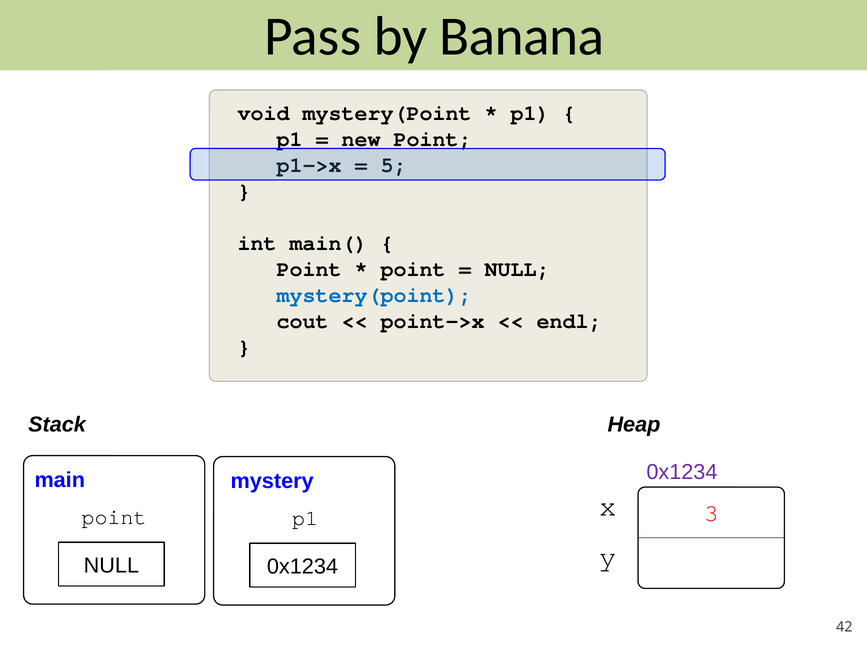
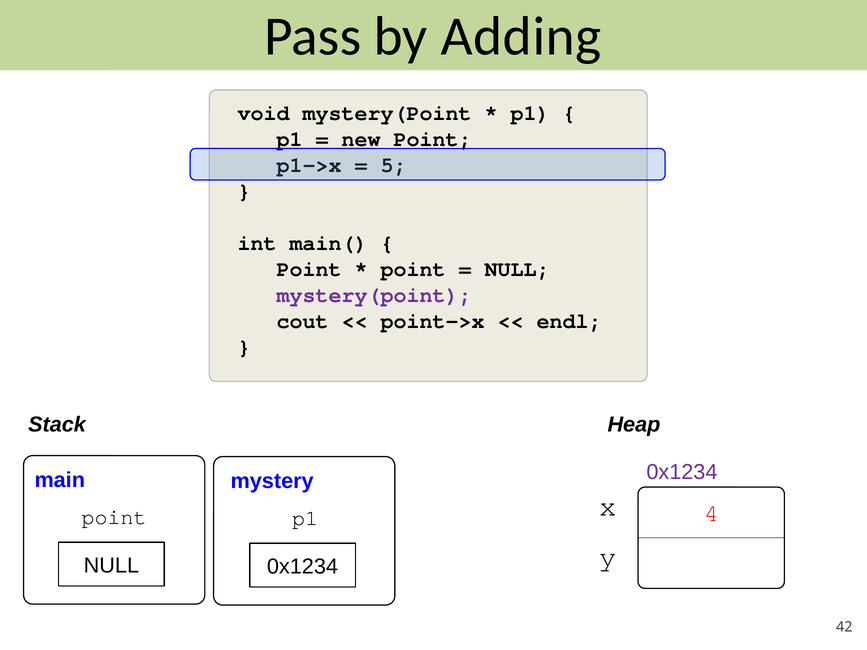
Banana: Banana -> Adding (521, 36)
mystery(point colour: blue -> purple (374, 295)
3: 3 -> 4 (711, 513)
